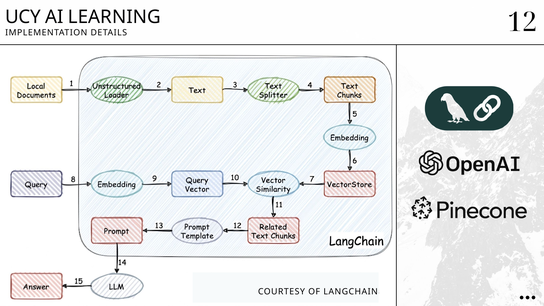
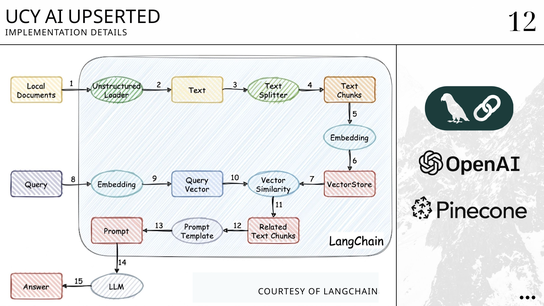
LEARNING: LEARNING -> UPSERTED (114, 17)
